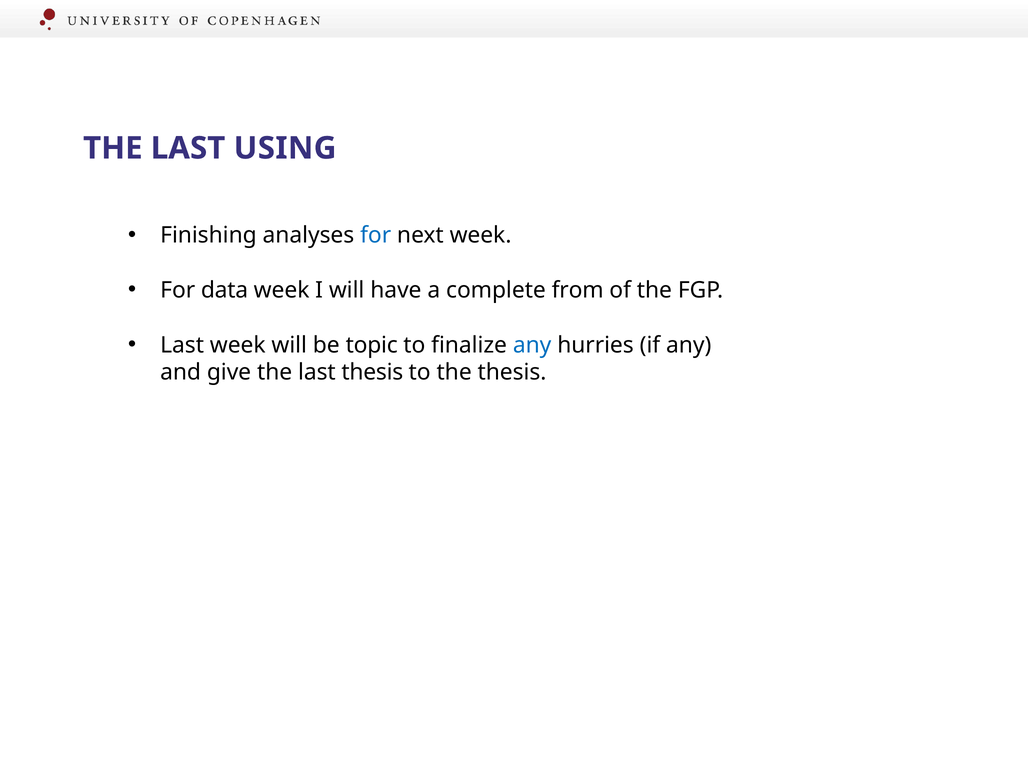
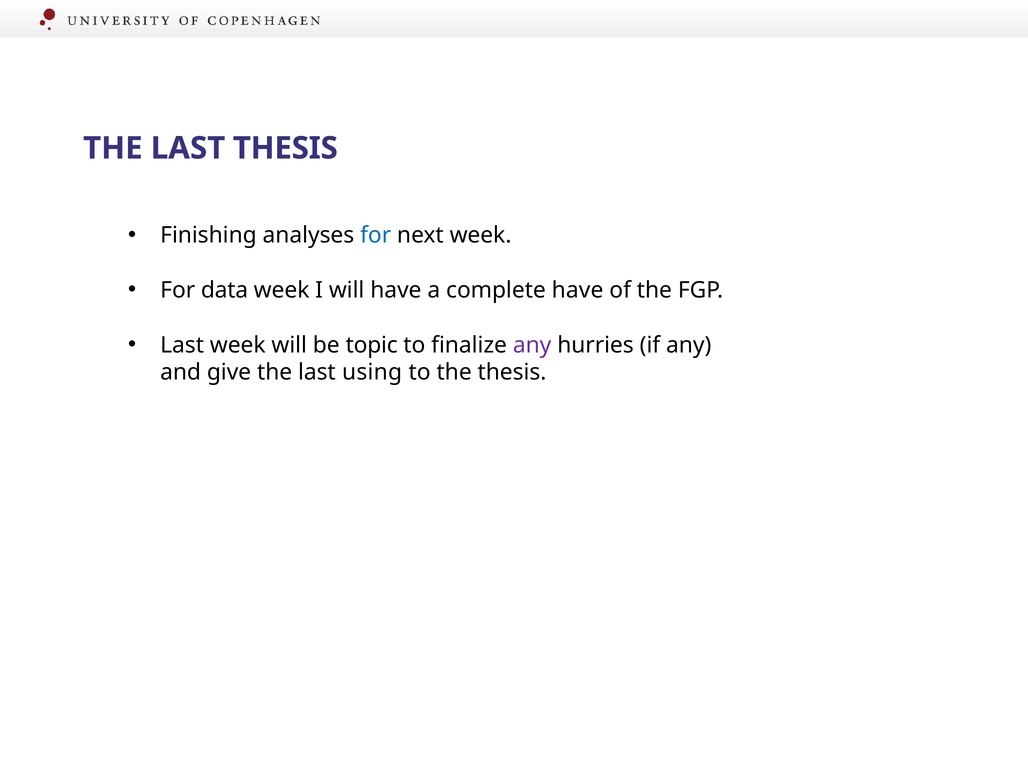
LAST USING: USING -> THESIS (285, 148)
complete from: from -> have (578, 290)
any colour: blue -> purple (532, 345)
last thesis: thesis -> using (372, 372)
